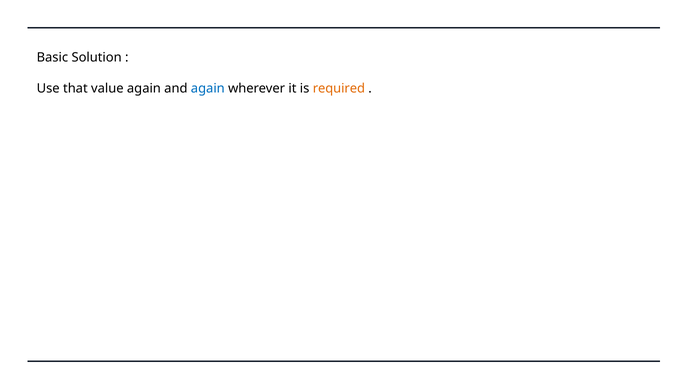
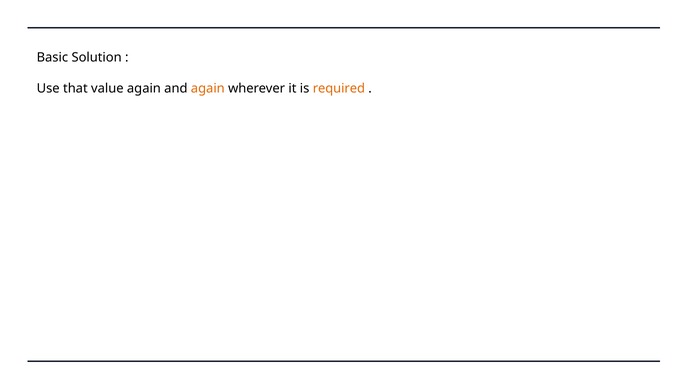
again colour: blue -> orange (208, 89)
